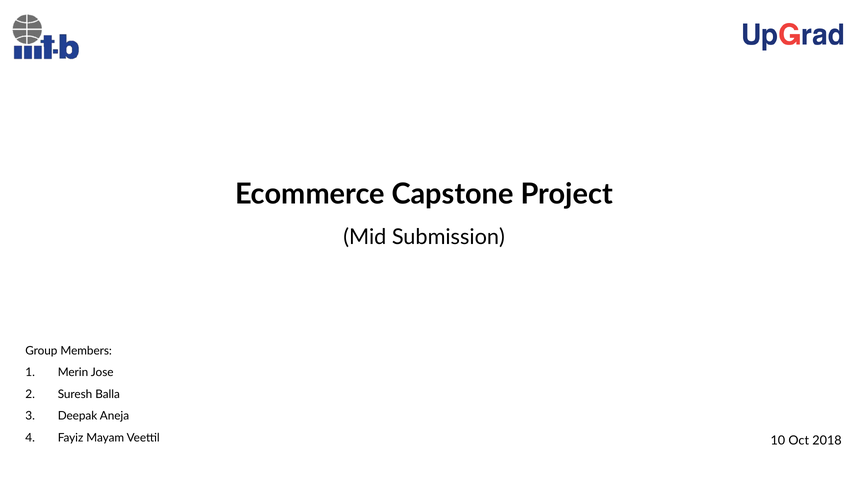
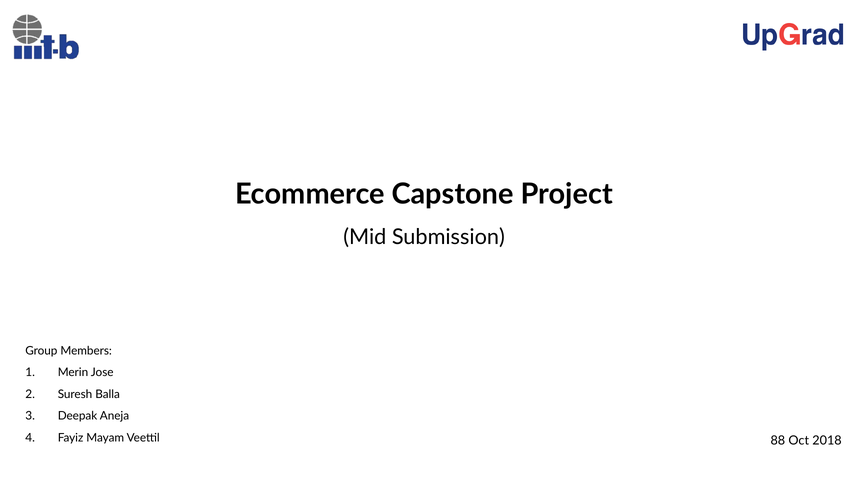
10: 10 -> 88 (778, 440)
